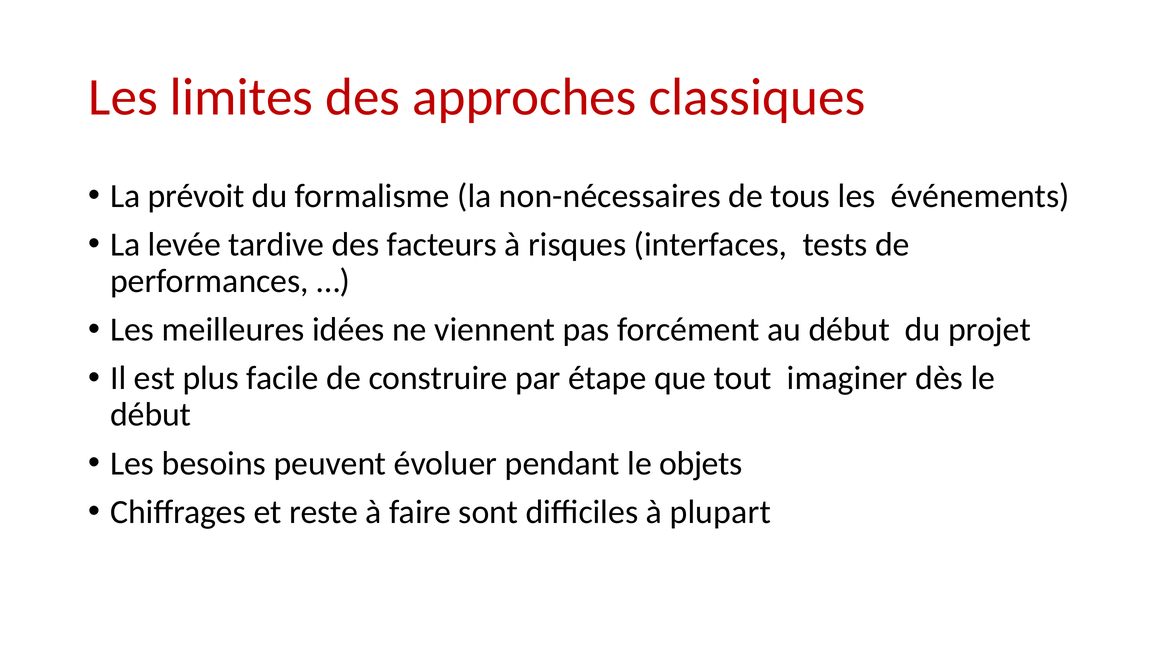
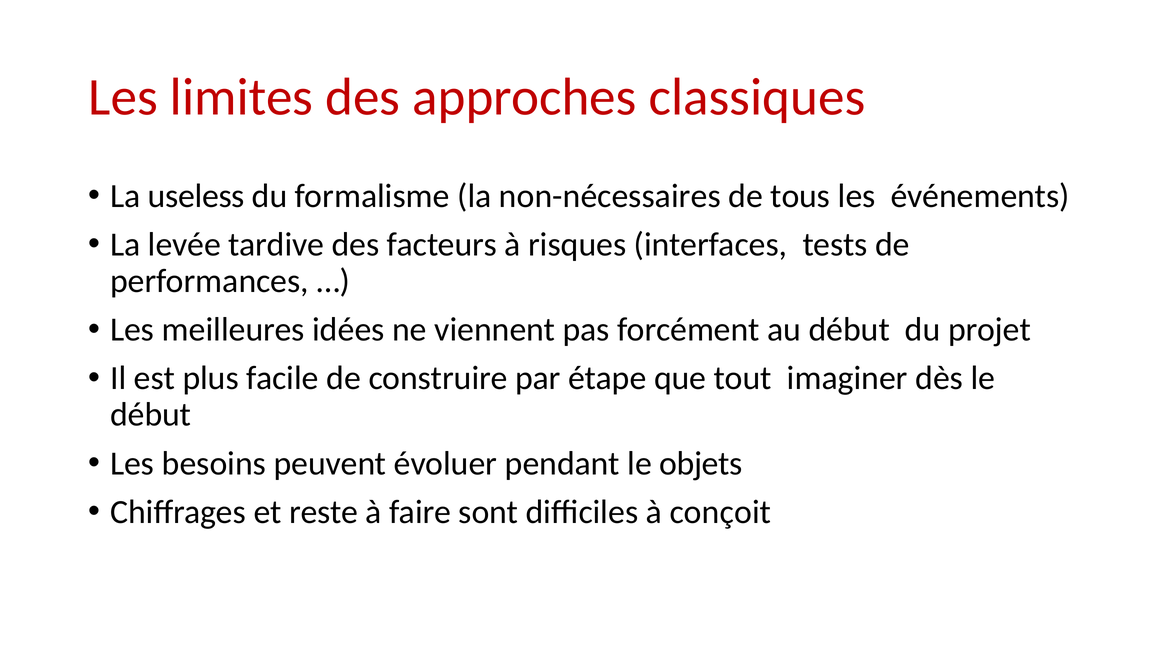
prévoit: prévoit -> useless (196, 196)
plupart: plupart -> conçoit (720, 512)
